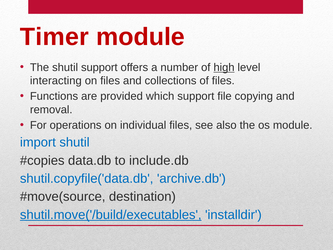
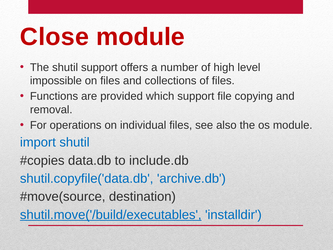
Timer: Timer -> Close (54, 37)
high underline: present -> none (224, 67)
interacting: interacting -> impossible (56, 81)
